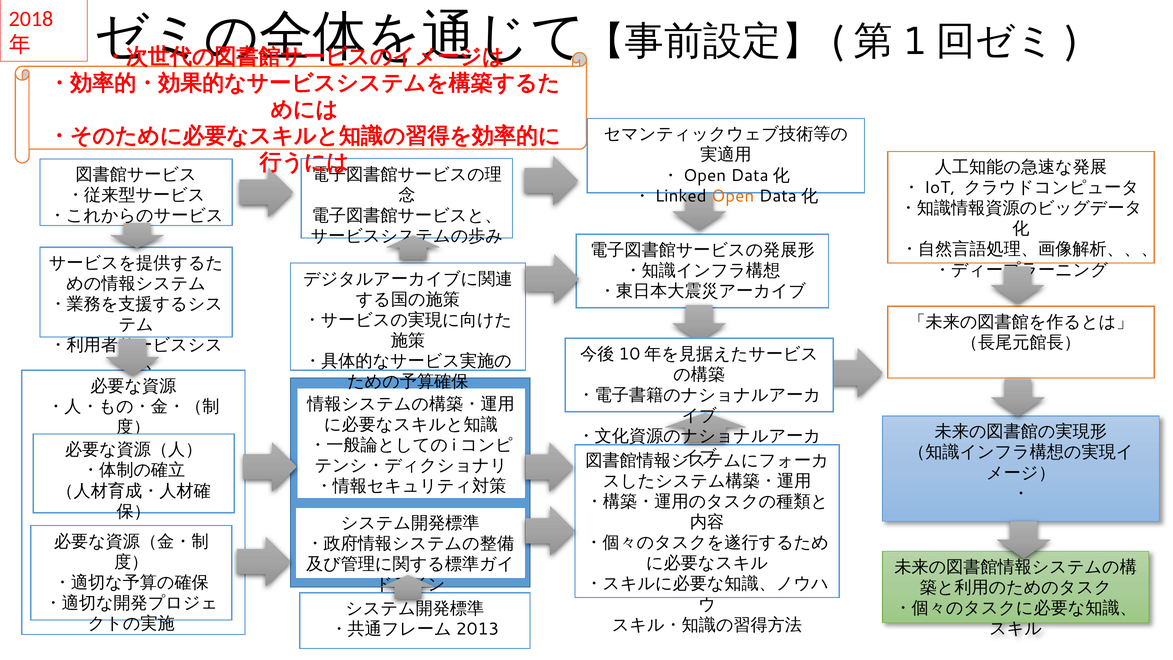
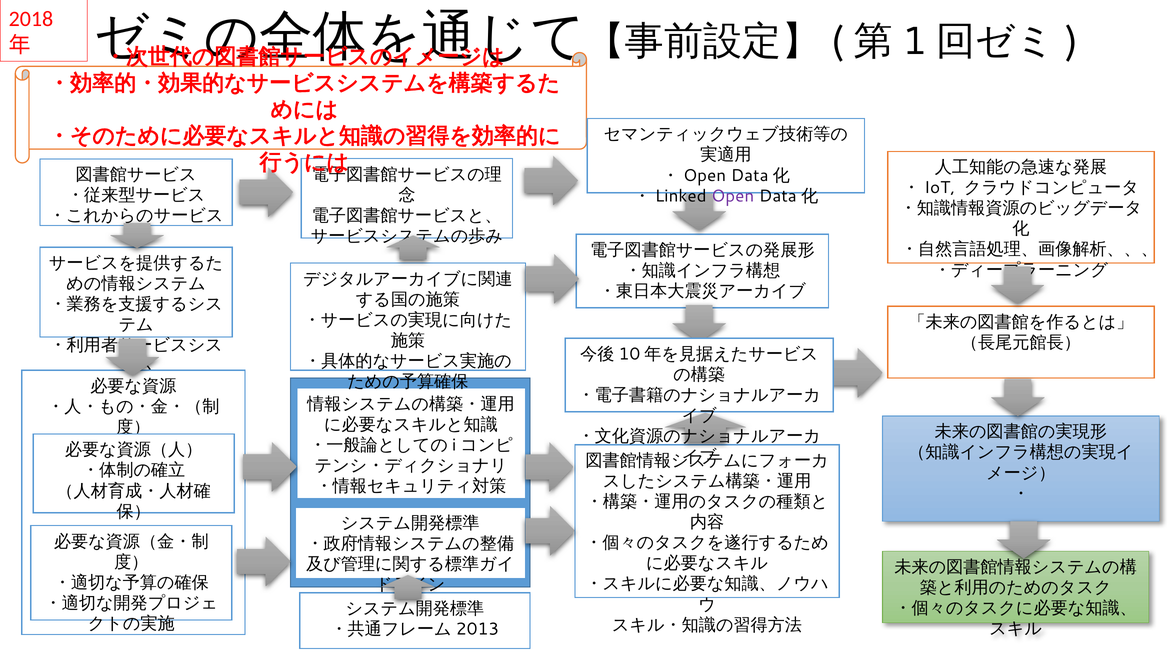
Open colour: orange -> purple (733, 196)
